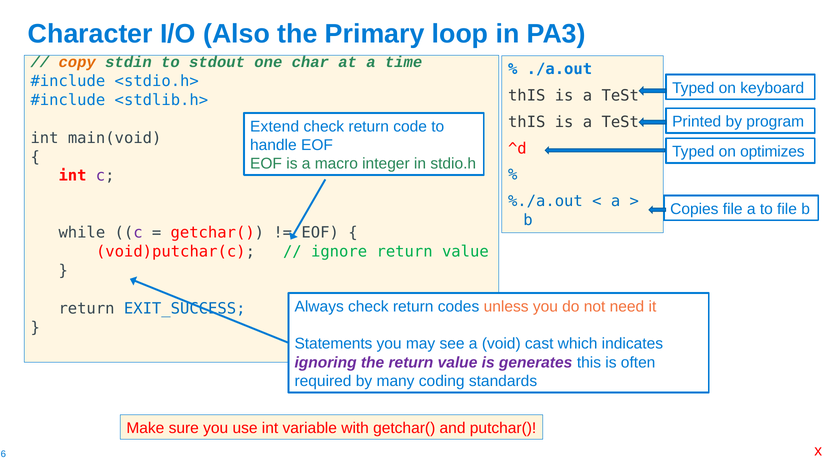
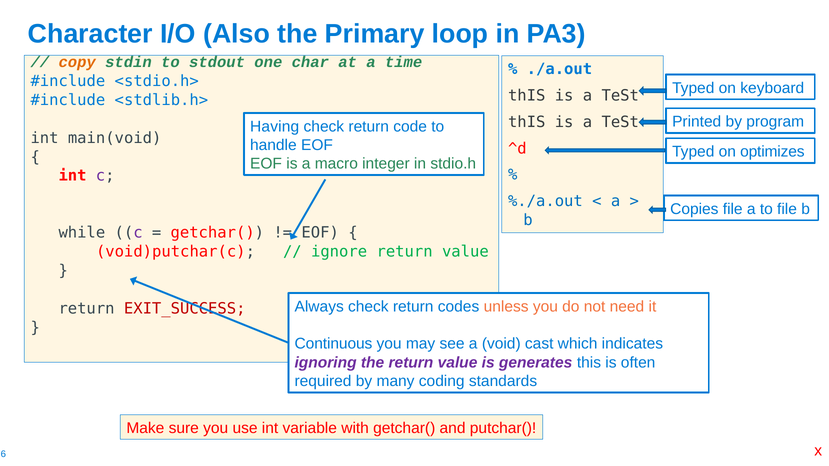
Extend: Extend -> Having (275, 127)
EXIT_SUCCESS colour: blue -> red (185, 309)
Statements: Statements -> Continuous (333, 344)
